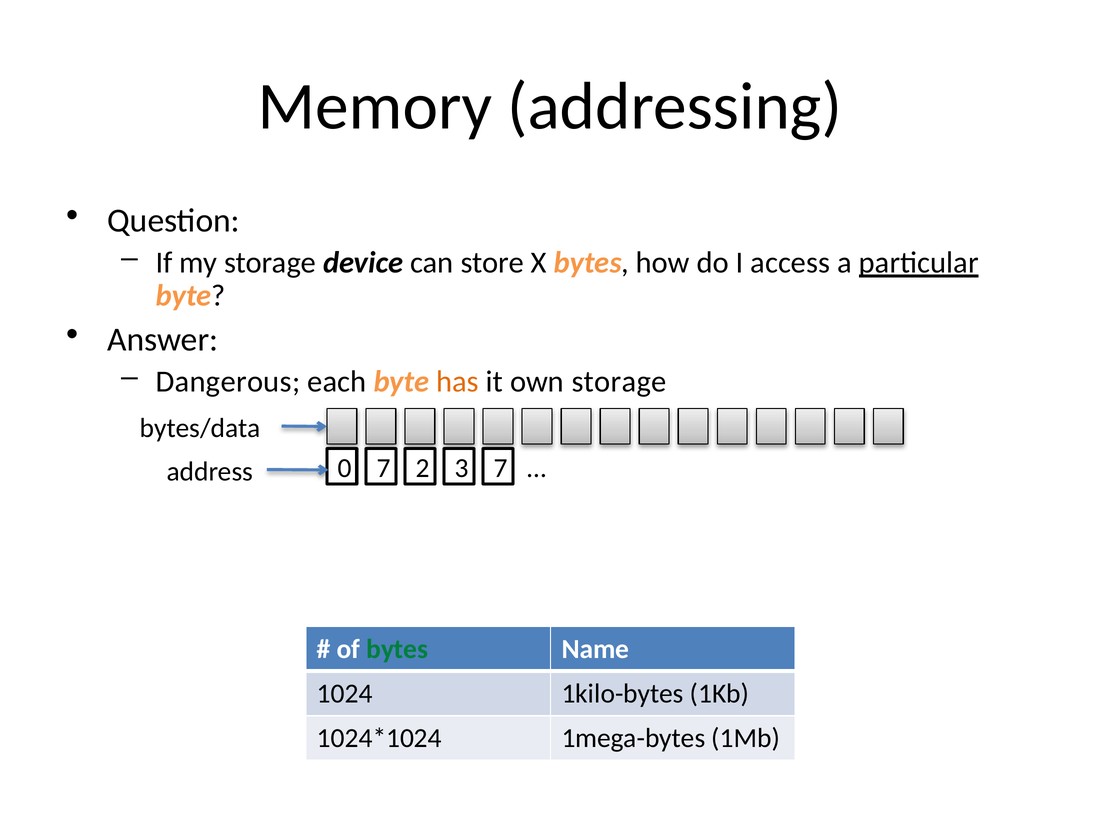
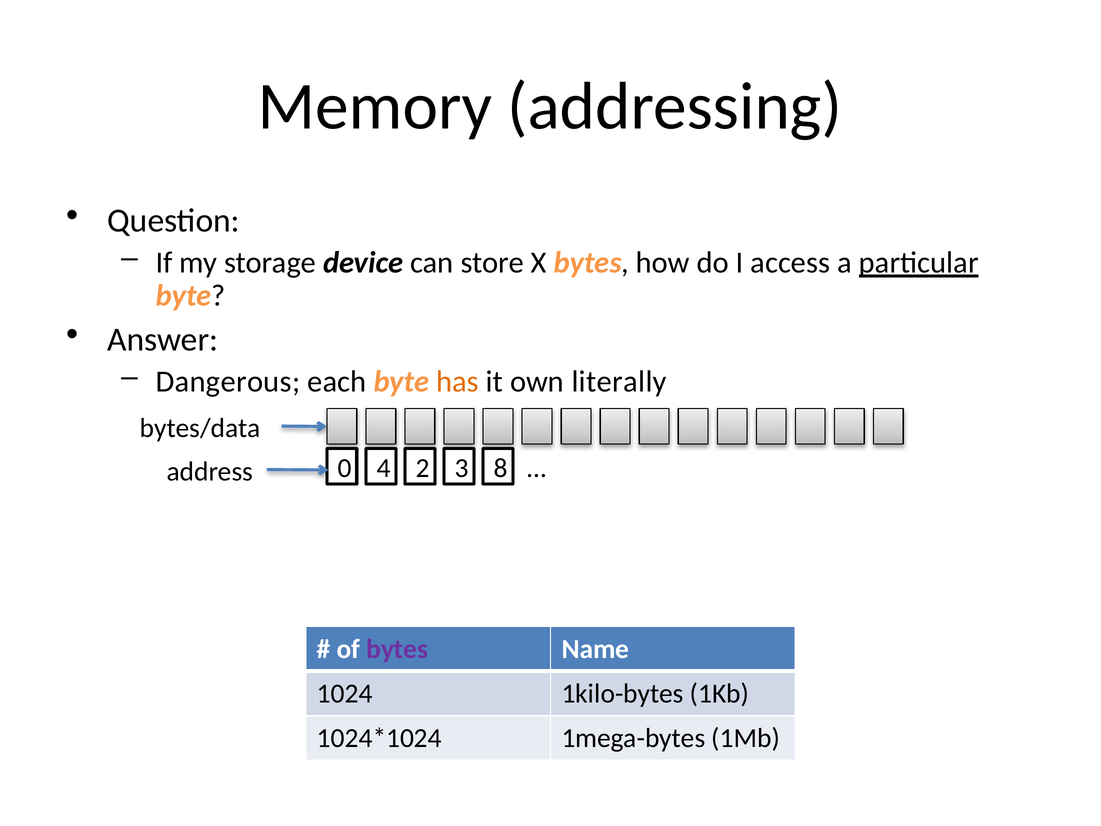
own storage: storage -> literally (619, 382)
0 7: 7 -> 4 (384, 468)
3 7: 7 -> 8 (501, 468)
bytes colour: green -> purple (397, 649)
